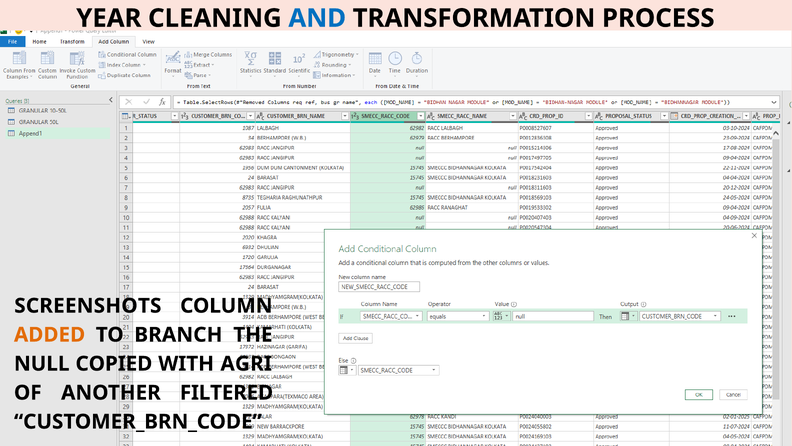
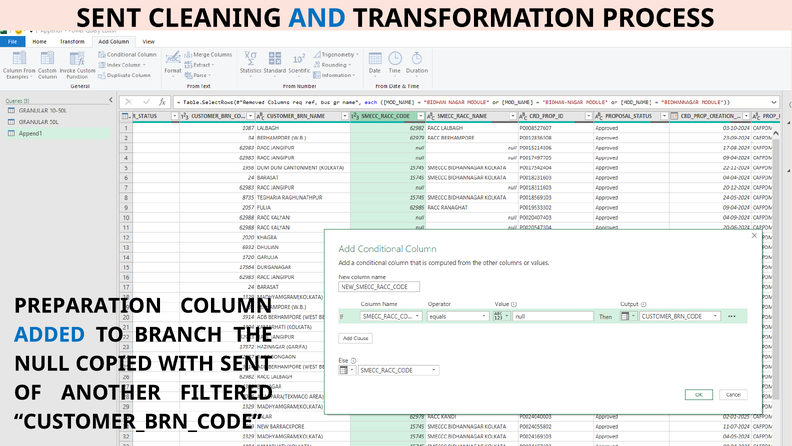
YEAR: YEAR -> SENT (109, 18)
SCREENSHOTS: SCREENSHOTS -> PREPARATION (88, 306)
ADDED colour: orange -> blue (50, 334)
WITH AGRI: AGRI -> SENT (246, 363)
